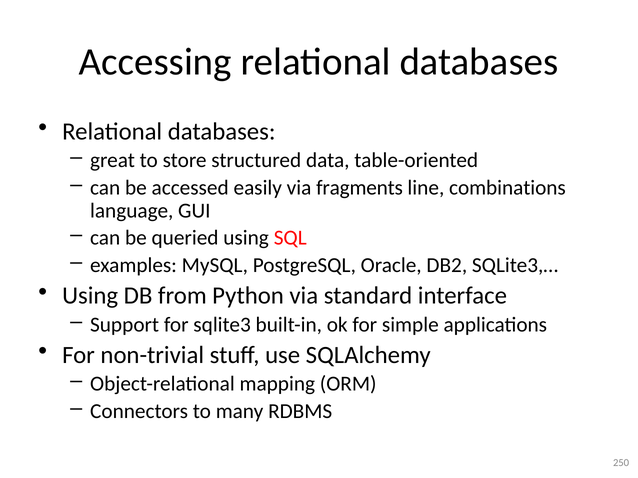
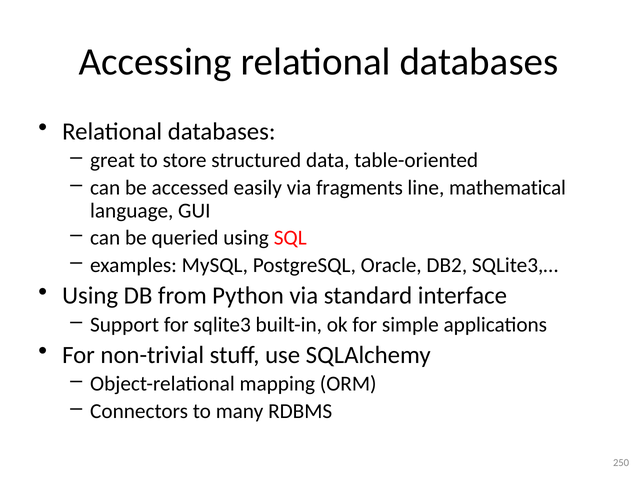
combinations: combinations -> mathematical (508, 188)
